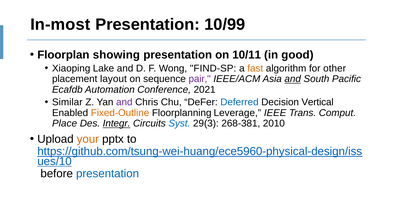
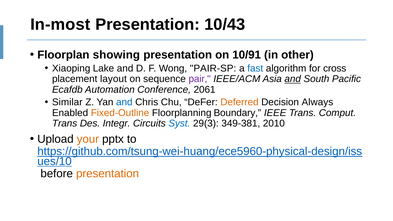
10/99: 10/99 -> 10/43 (225, 25)
10/11: 10/11 -> 10/91 (247, 55)
good: good -> other (297, 55)
FIND-SP: FIND-SP -> PAIR-SP (213, 68)
fast colour: orange -> blue (255, 68)
other: other -> cross (335, 68)
2021: 2021 -> 2061 (205, 90)
and colour: purple -> blue (124, 102)
Deferred colour: blue -> orange (239, 102)
Vertical: Vertical -> Always (317, 102)
Leverage: Leverage -> Boundary (237, 113)
Place: Place -> Trans (65, 123)
Integr underline: present -> none (117, 123)
268-381: 268-381 -> 349-381 (241, 123)
presentation colour: blue -> orange (108, 174)
